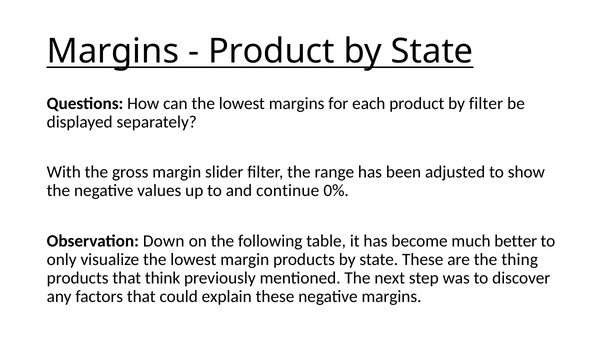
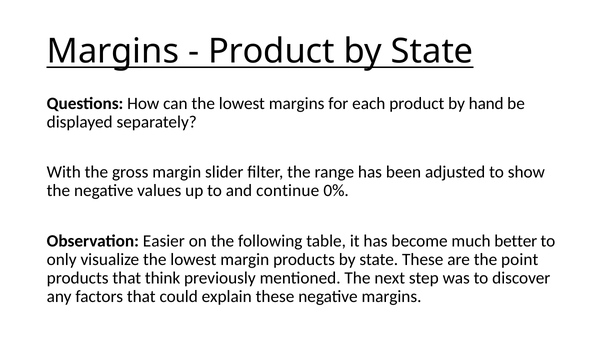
by filter: filter -> hand (486, 103)
Down: Down -> Easier (164, 241)
thing: thing -> point (520, 259)
